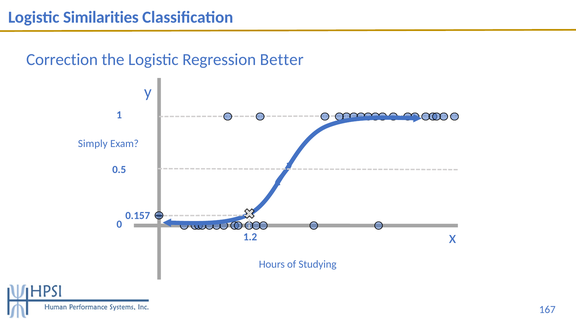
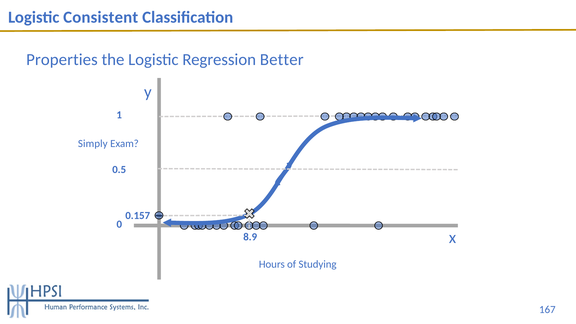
Similarities: Similarities -> Consistent (101, 17)
Correction: Correction -> Properties (62, 60)
1.2: 1.2 -> 8.9 (250, 237)
